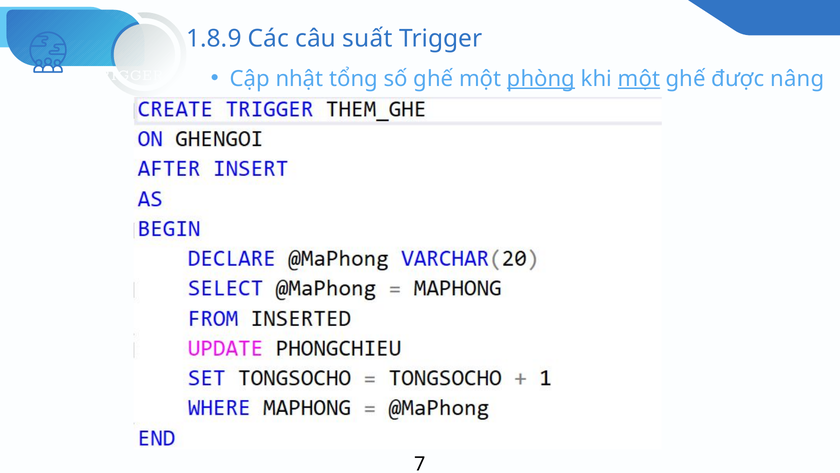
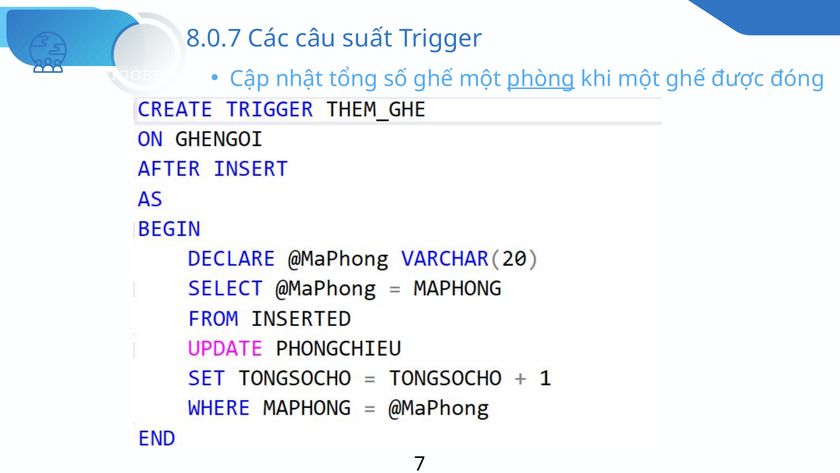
1.8.9: 1.8.9 -> 8.0.7 (214, 39)
một underline: present -> none (639, 79)
nâng: nâng -> đóng (798, 79)
